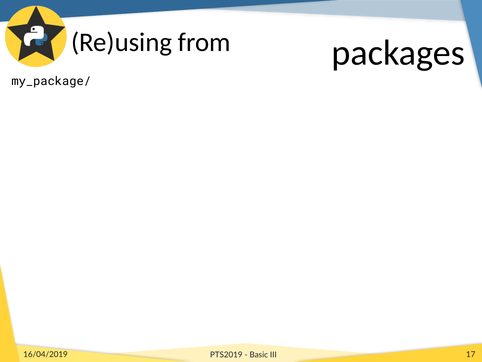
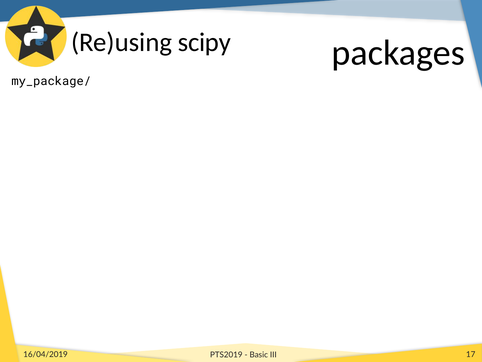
from: from -> scipy (204, 42)
